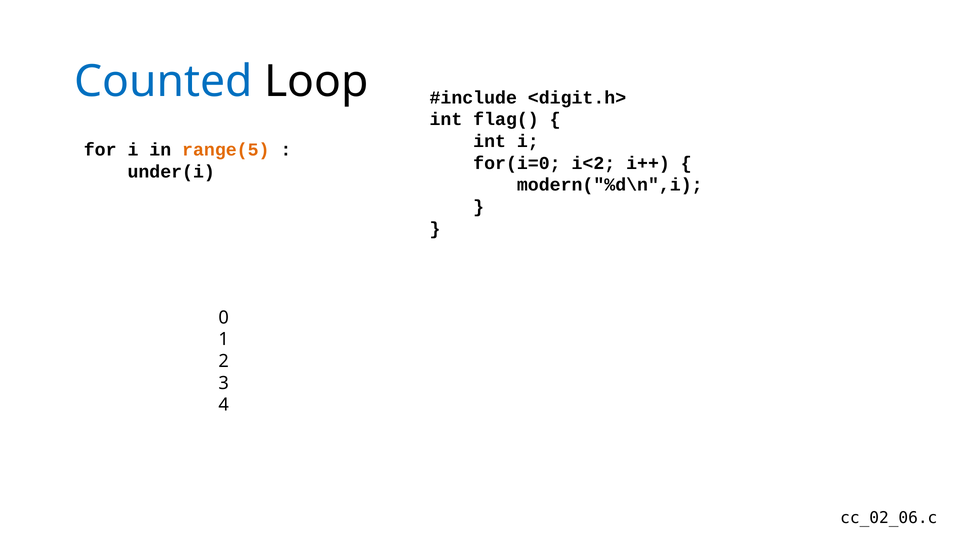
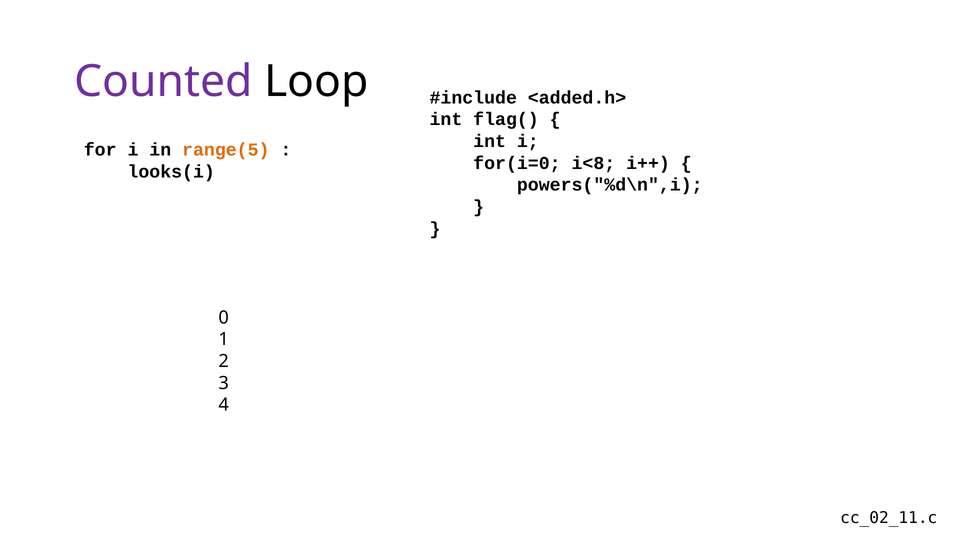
Counted colour: blue -> purple (163, 82)
<digit.h>: <digit.h> -> <added.h> (577, 98)
i<2: i<2 -> i<8 (593, 163)
under(i: under(i -> looks(i (171, 172)
modern("%d\n",i: modern("%d\n",i -> powers("%d\n",i (610, 185)
cc_02_06.c: cc_02_06.c -> cc_02_11.c (889, 518)
